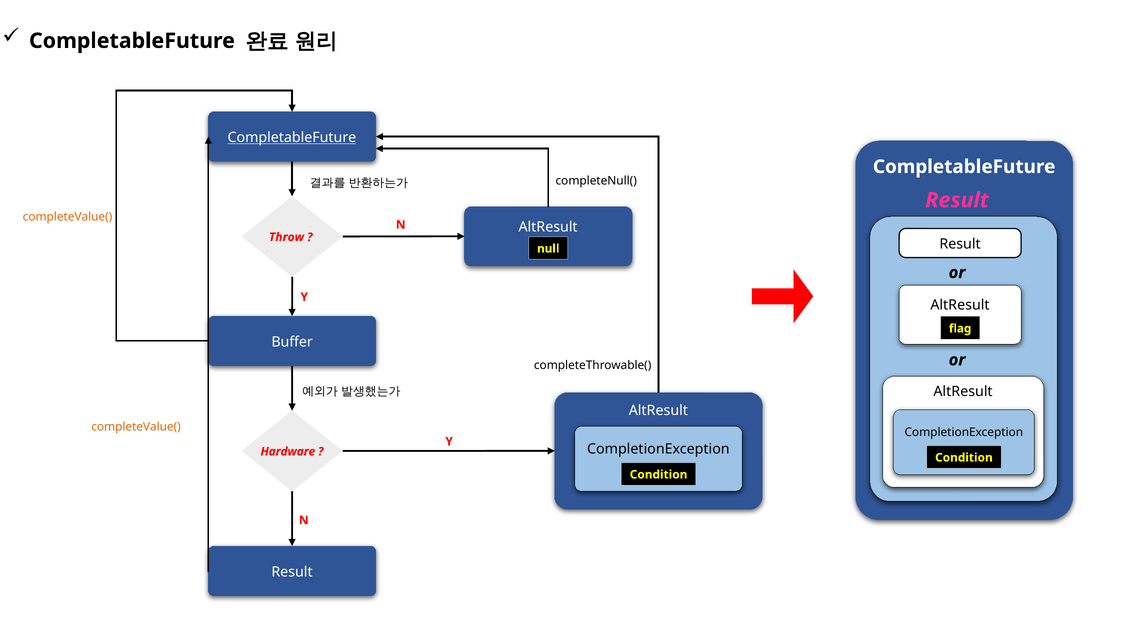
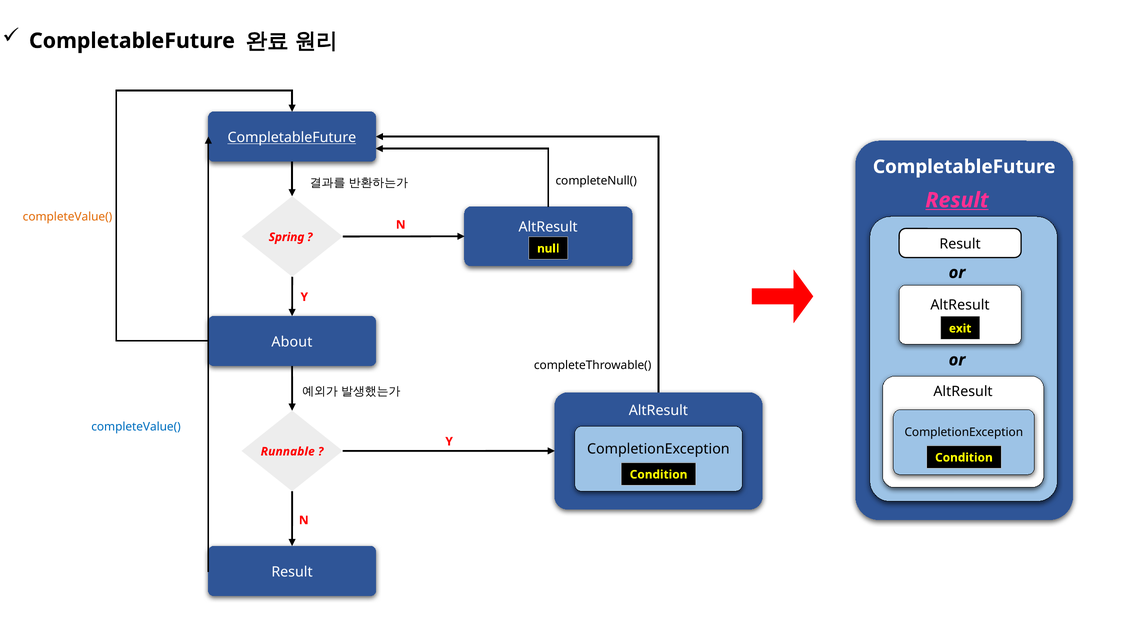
Result underline: none -> present (957, 200)
Throw: Throw -> Spring (287, 237)
flag: flag -> exit (960, 328)
Buffer: Buffer -> About (292, 342)
completeValue( colour: orange -> blue (136, 427)
Hardware: Hardware -> Runnable (288, 451)
